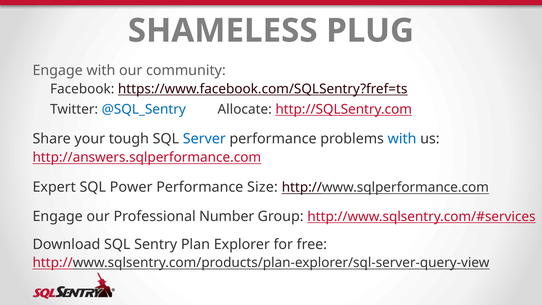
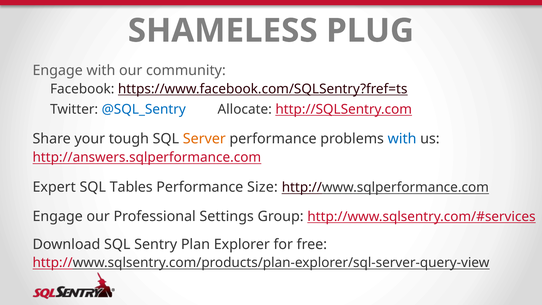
Server colour: blue -> orange (204, 139)
Power: Power -> Tables (131, 187)
Number: Number -> Settings (227, 216)
